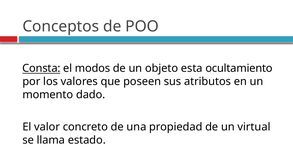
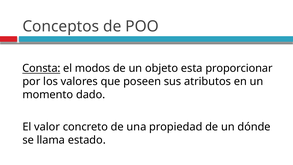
ocultamiento: ocultamiento -> proporcionar (239, 68)
virtual: virtual -> dónde (254, 127)
